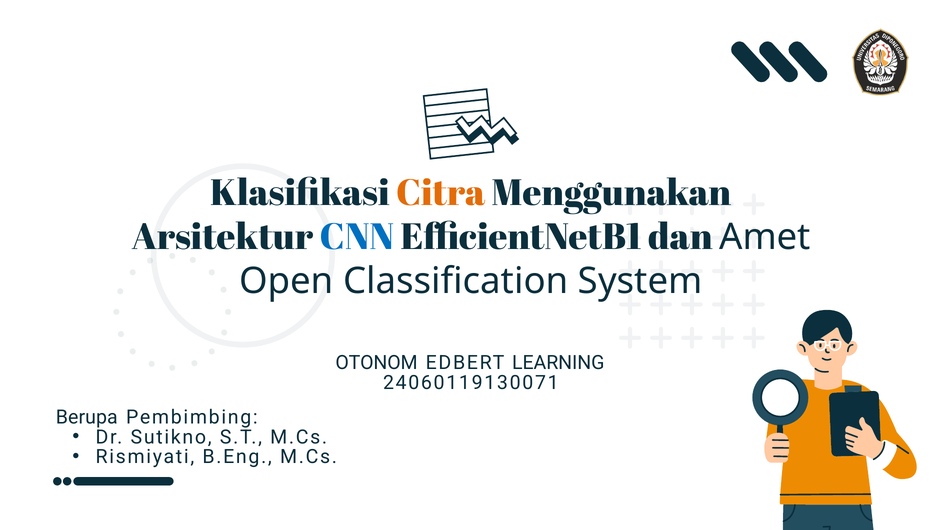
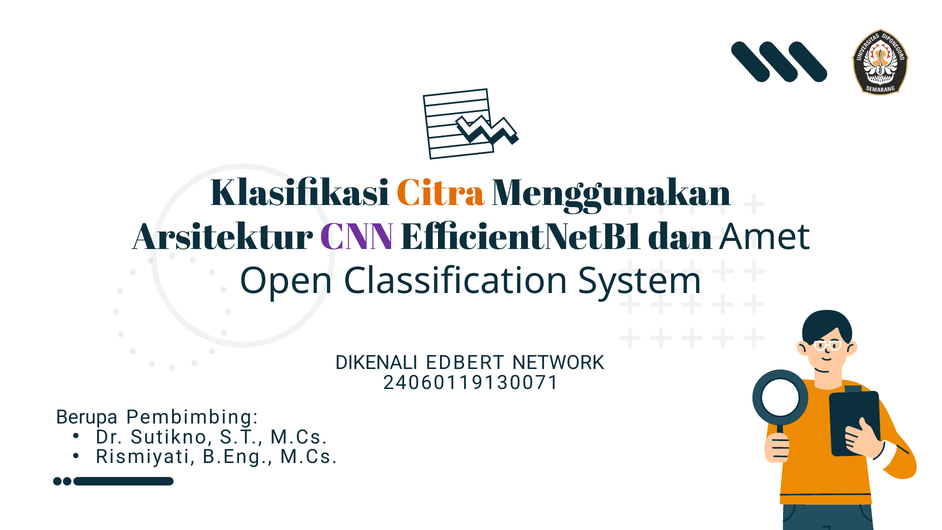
CNN colour: blue -> purple (357, 237)
OTONOM: OTONOM -> DIKENALI (377, 363)
LEARNING: LEARNING -> NETWORK (558, 363)
